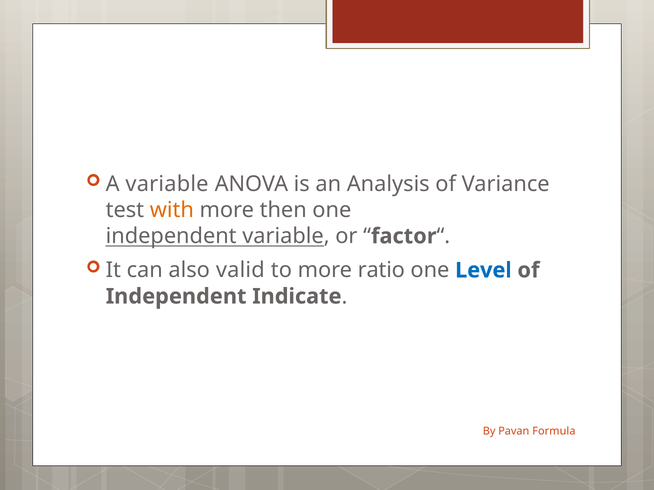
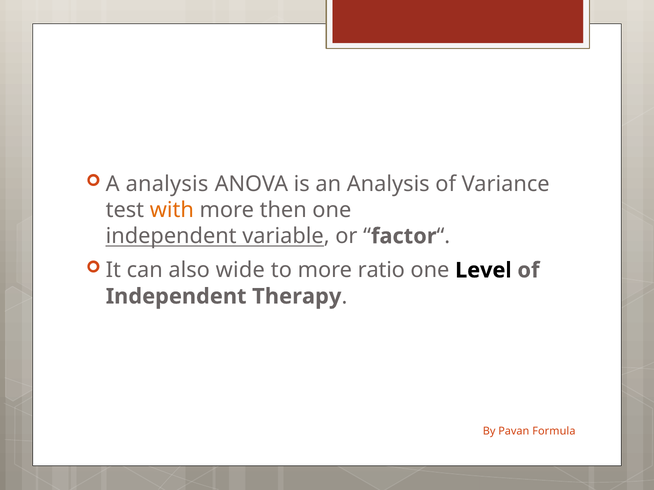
A variable: variable -> analysis (167, 184)
valid: valid -> wide (240, 271)
Level colour: blue -> black (483, 271)
Indicate: Indicate -> Therapy (297, 297)
